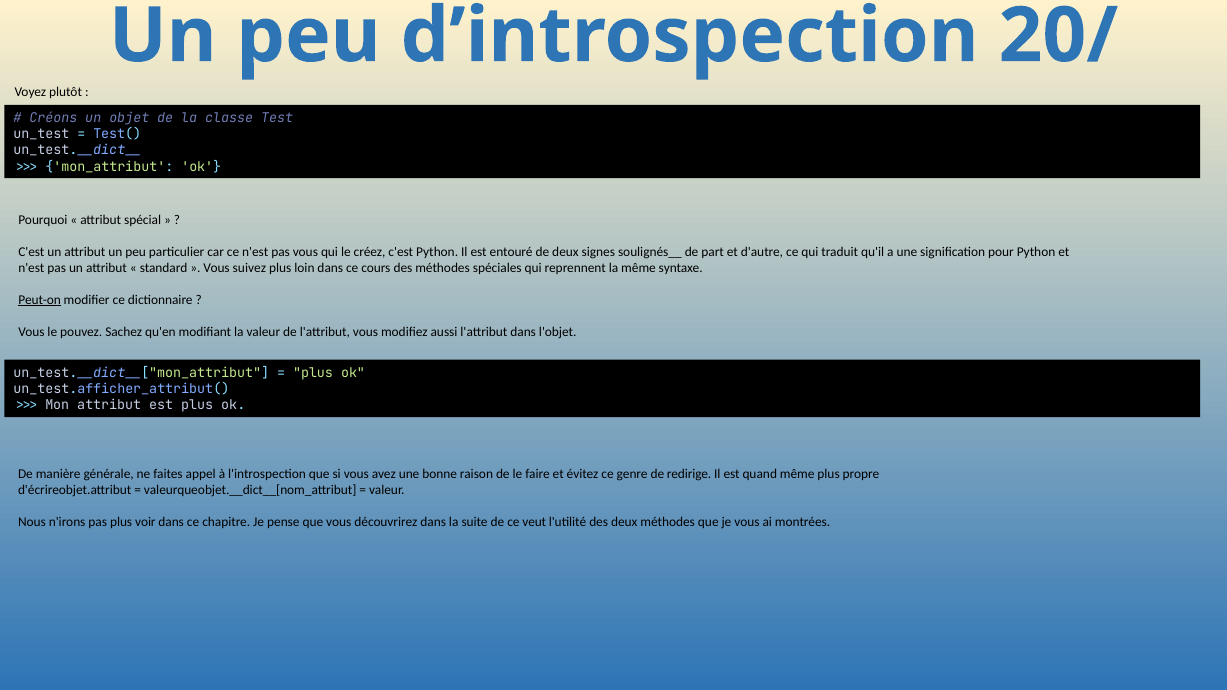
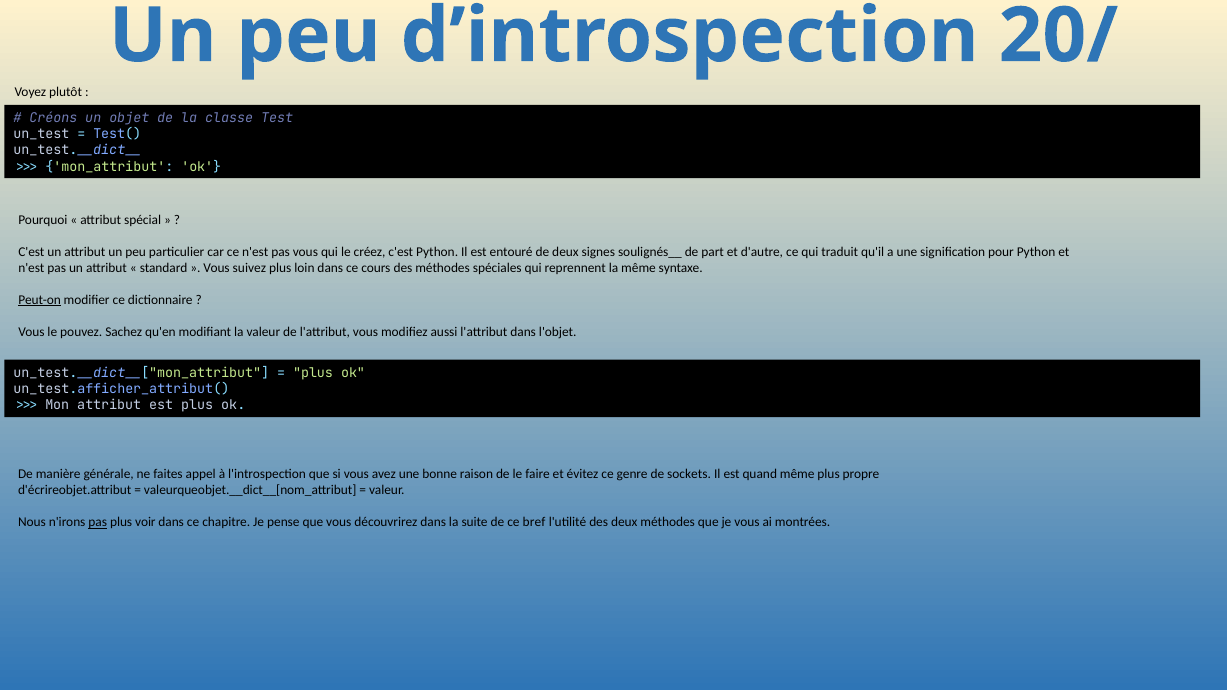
redirige: redirige -> sockets (689, 474)
pas underline: none -> present (98, 522)
veut: veut -> bref (534, 522)
